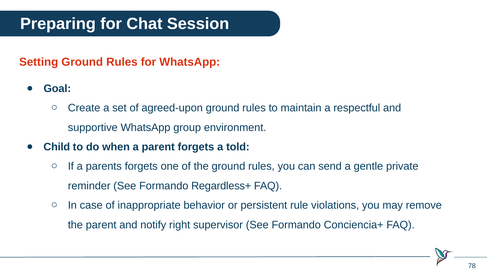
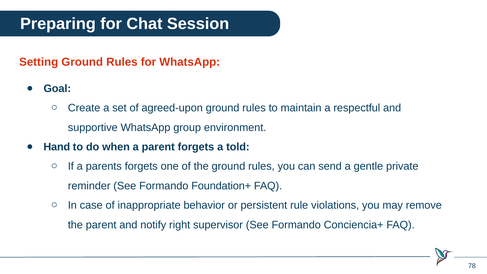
Child: Child -> Hand (57, 147)
Regardless+: Regardless+ -> Foundation+ (221, 186)
